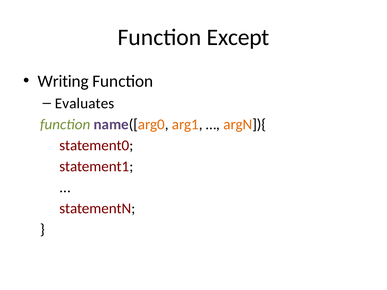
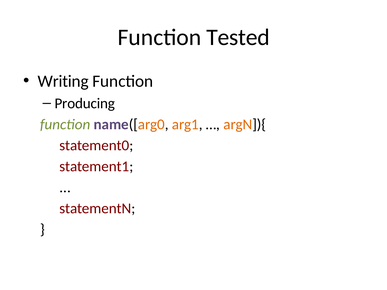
Except: Except -> Tested (238, 37)
Evaluates: Evaluates -> Producing (85, 103)
